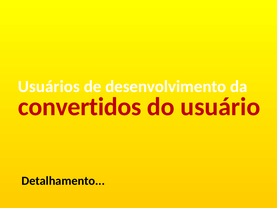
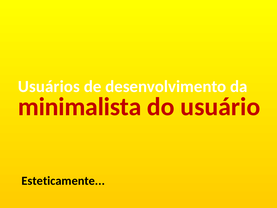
convertidos: convertidos -> minimalista (80, 107)
Detalhamento: Detalhamento -> Esteticamente (63, 181)
